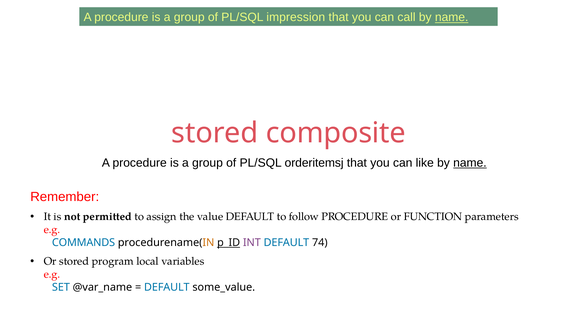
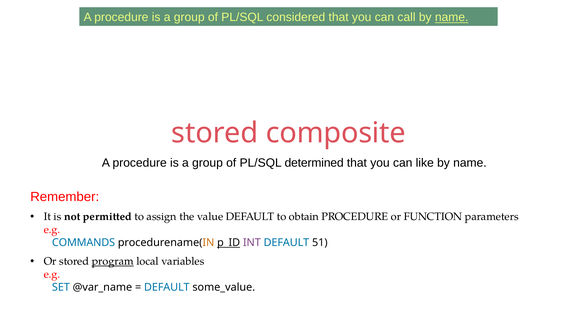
impression: impression -> considered (296, 17)
orderitemsj: orderitemsj -> determined (314, 163)
name underline: present -> none (470, 163)
follow: follow -> obtain (304, 217)
74: 74 -> 51 (320, 243)
program underline: none -> present (113, 262)
